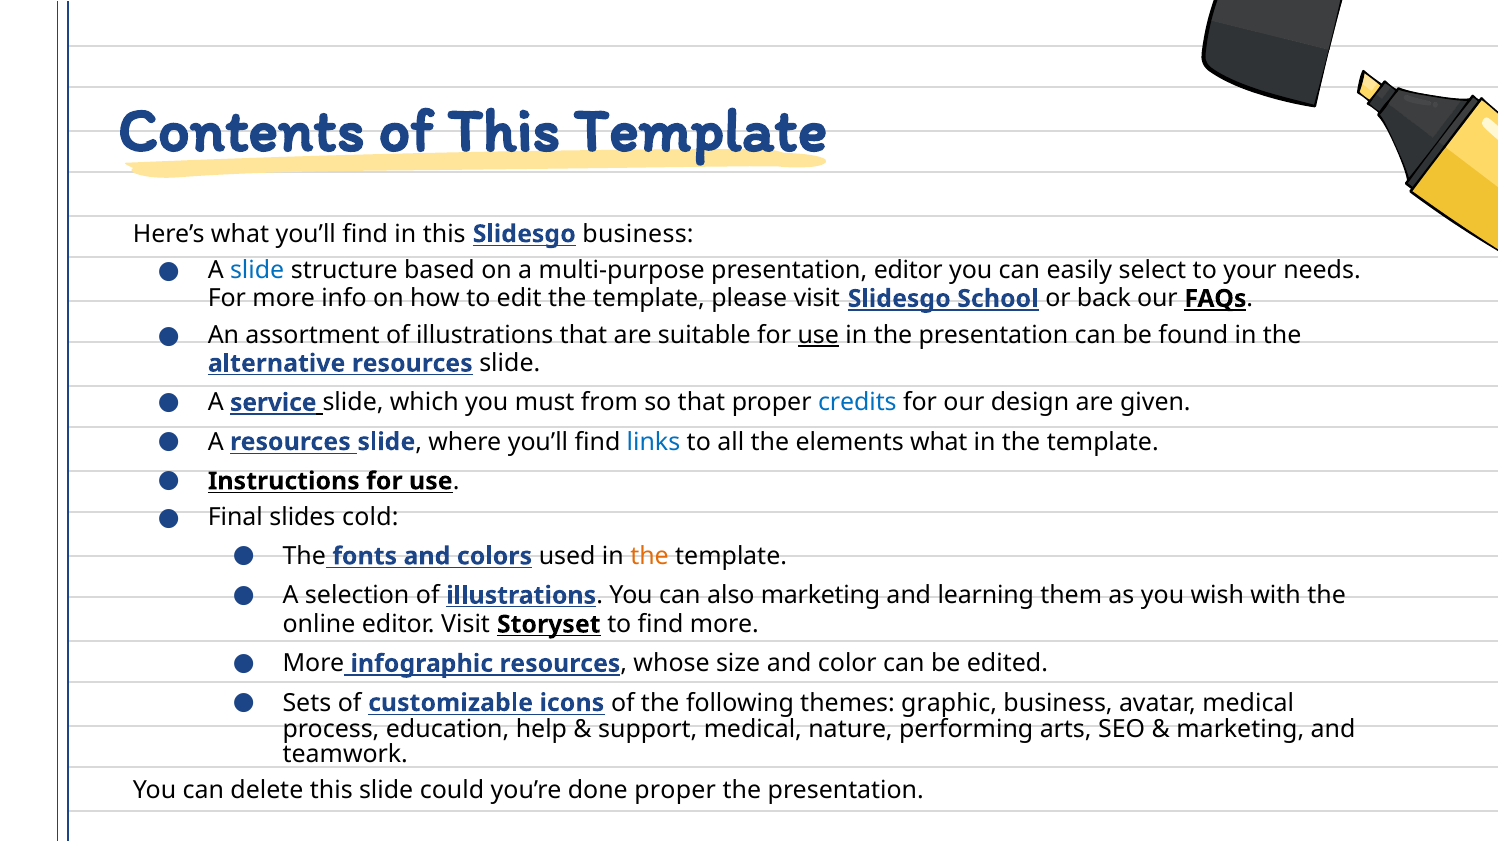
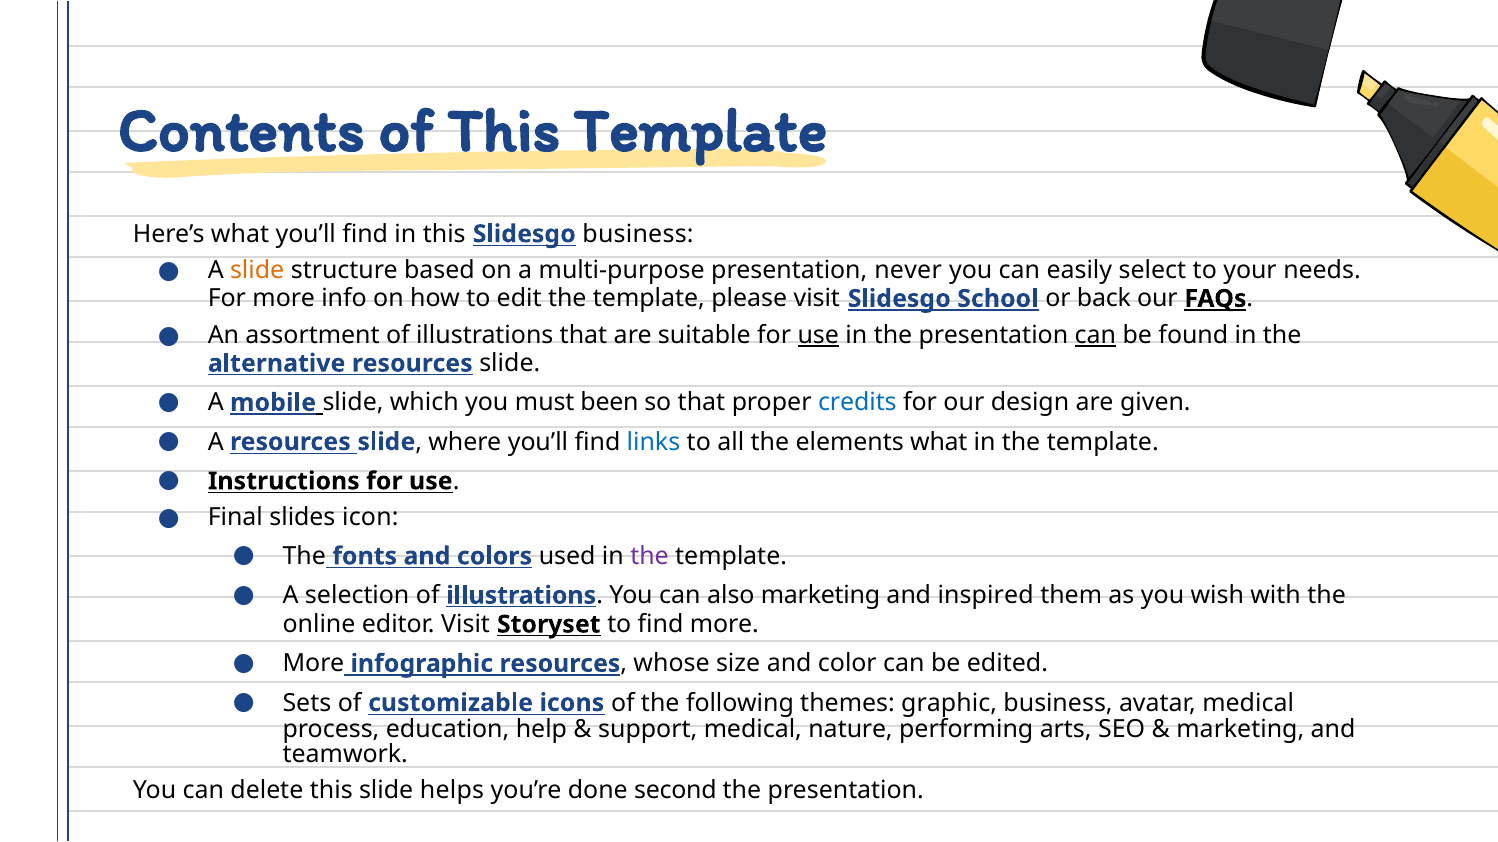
slide colour: blue -> orange (257, 271)
presentation editor: editor -> never (908, 271)
can underline: none -> present (1095, 335)
service: service -> mobile (273, 403)
from: from -> been (610, 403)
cold: cold -> icon (370, 518)
the colour: orange -> purple (650, 557)
learning: learning -> inspired (986, 596)
could: could -> helps (452, 791)
done proper: proper -> second (675, 791)
